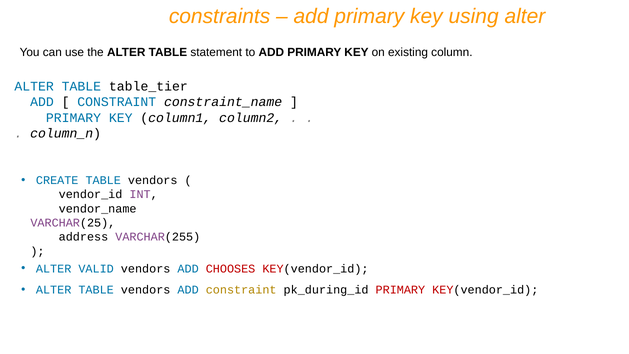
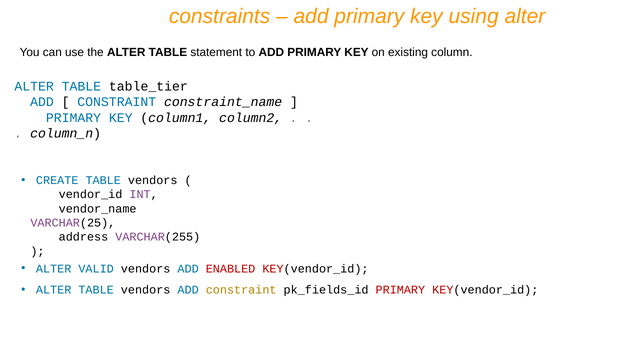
CHOOSES: CHOOSES -> ENABLED (231, 268)
pk_during_id: pk_during_id -> pk_fields_id (326, 290)
